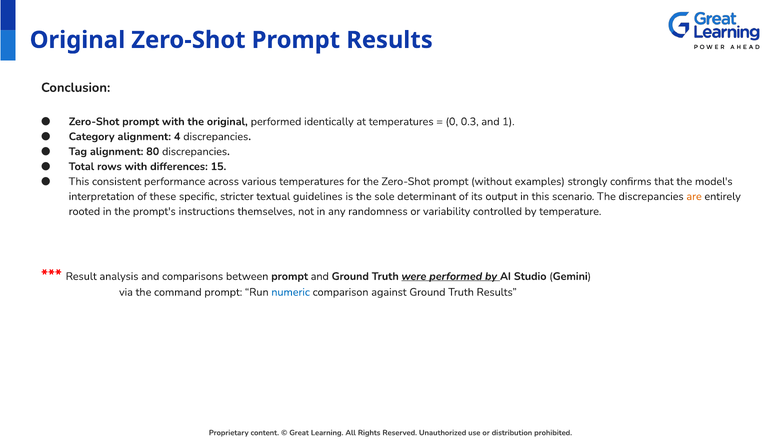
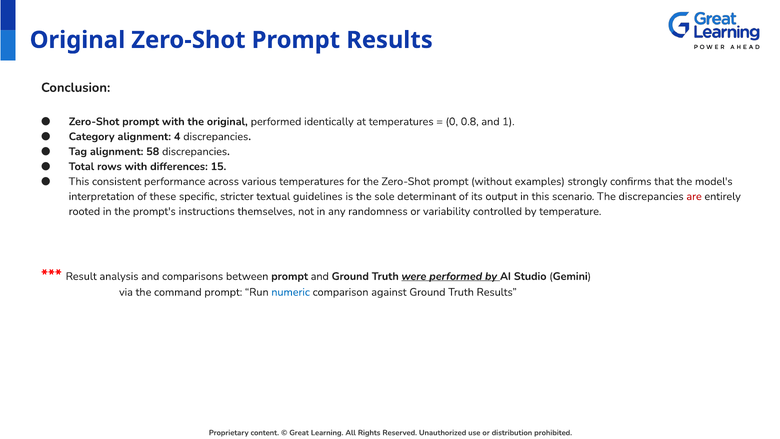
0.3: 0.3 -> 0.8 (470, 122)
80: 80 -> 58 (153, 151)
are colour: orange -> red (694, 196)
